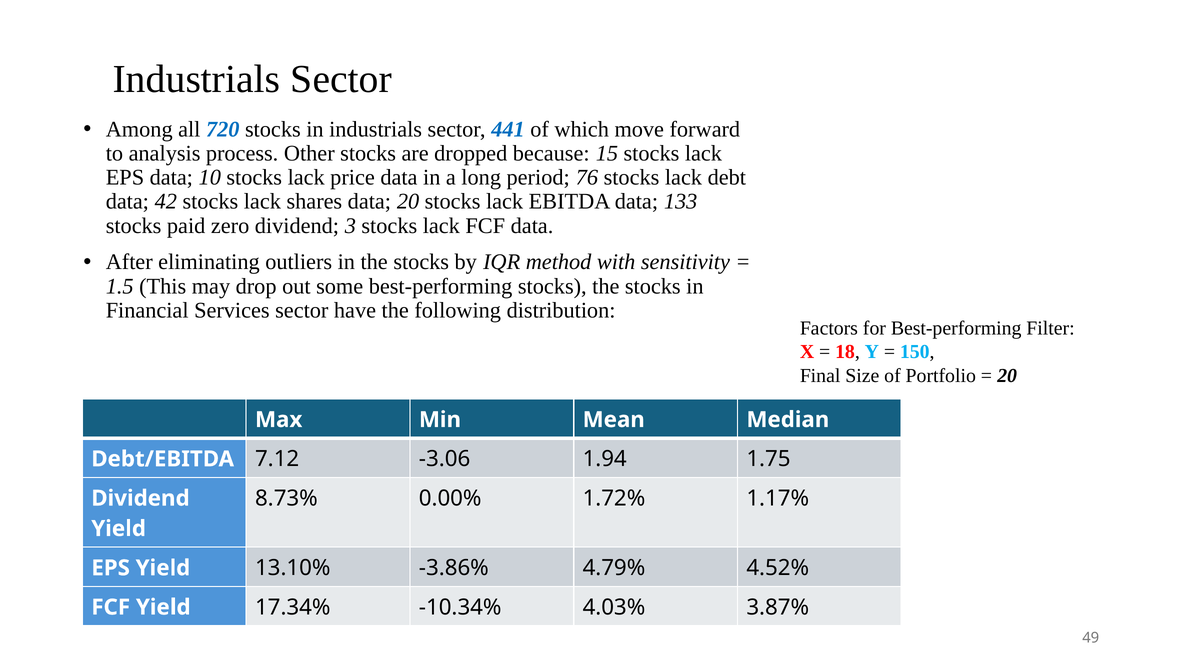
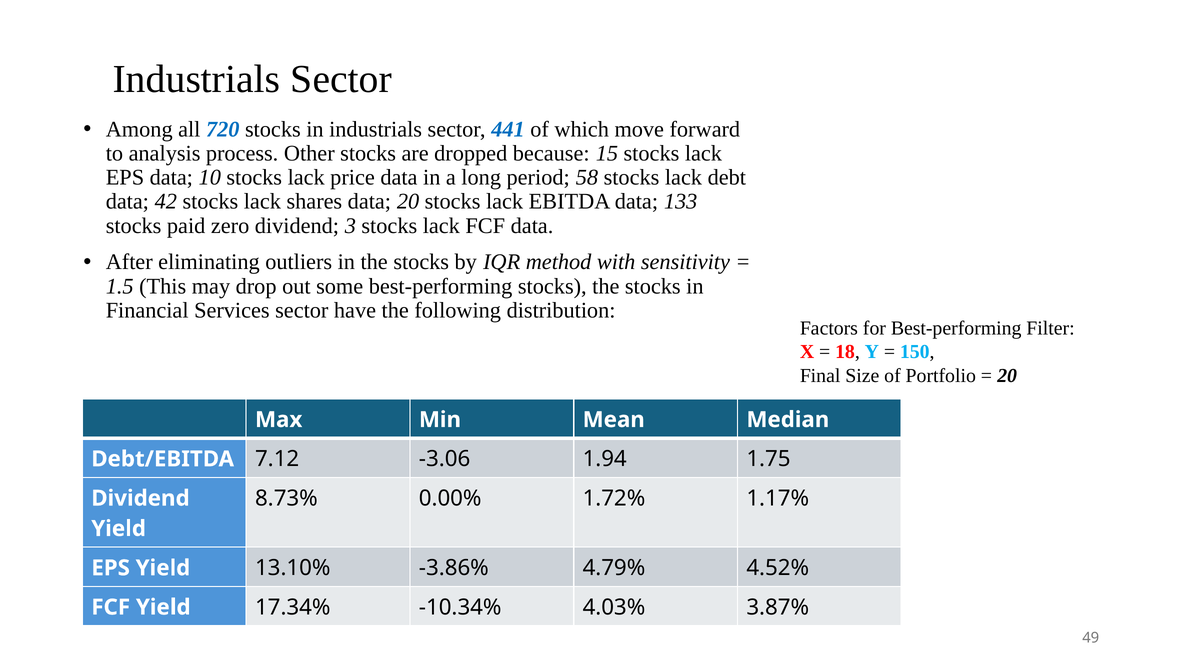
76: 76 -> 58 (587, 178)
